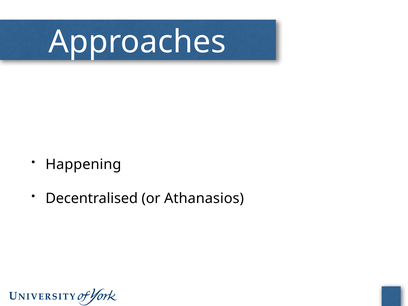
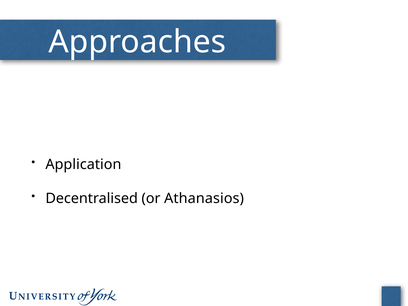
Happening: Happening -> Application (83, 164)
